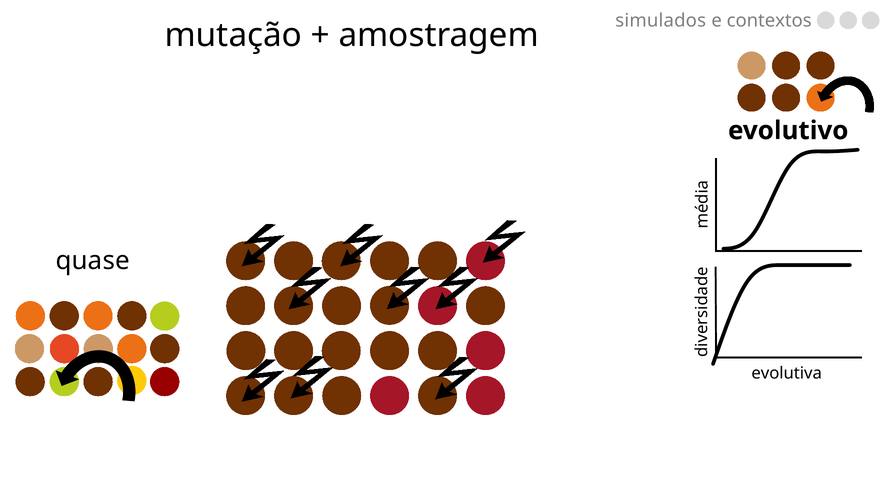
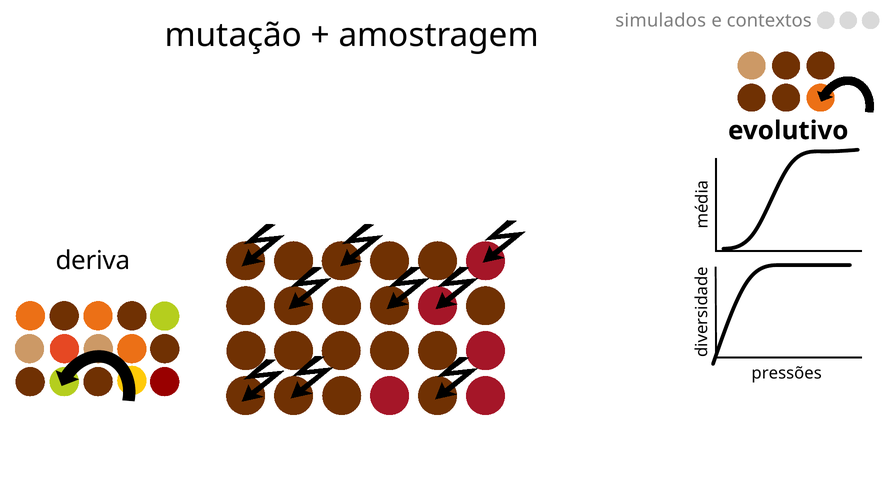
quase: quase -> deriva (93, 261)
evolutiva: evolutiva -> pressões (787, 374)
